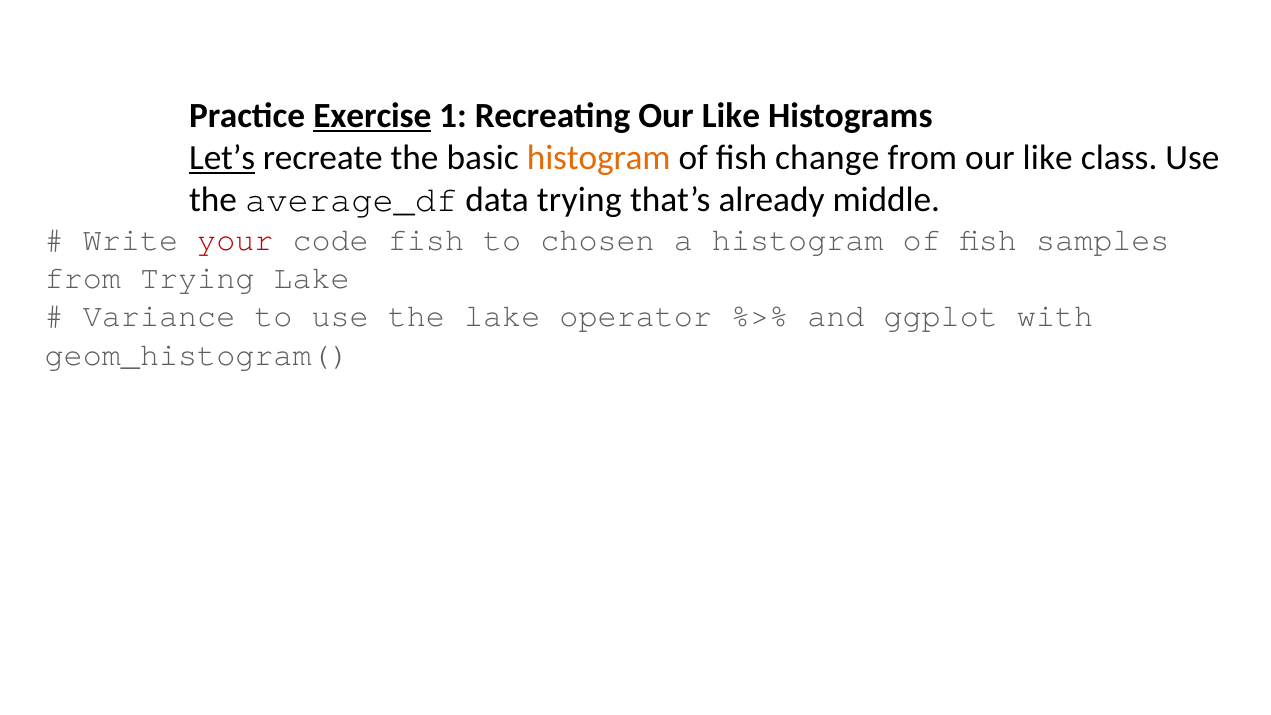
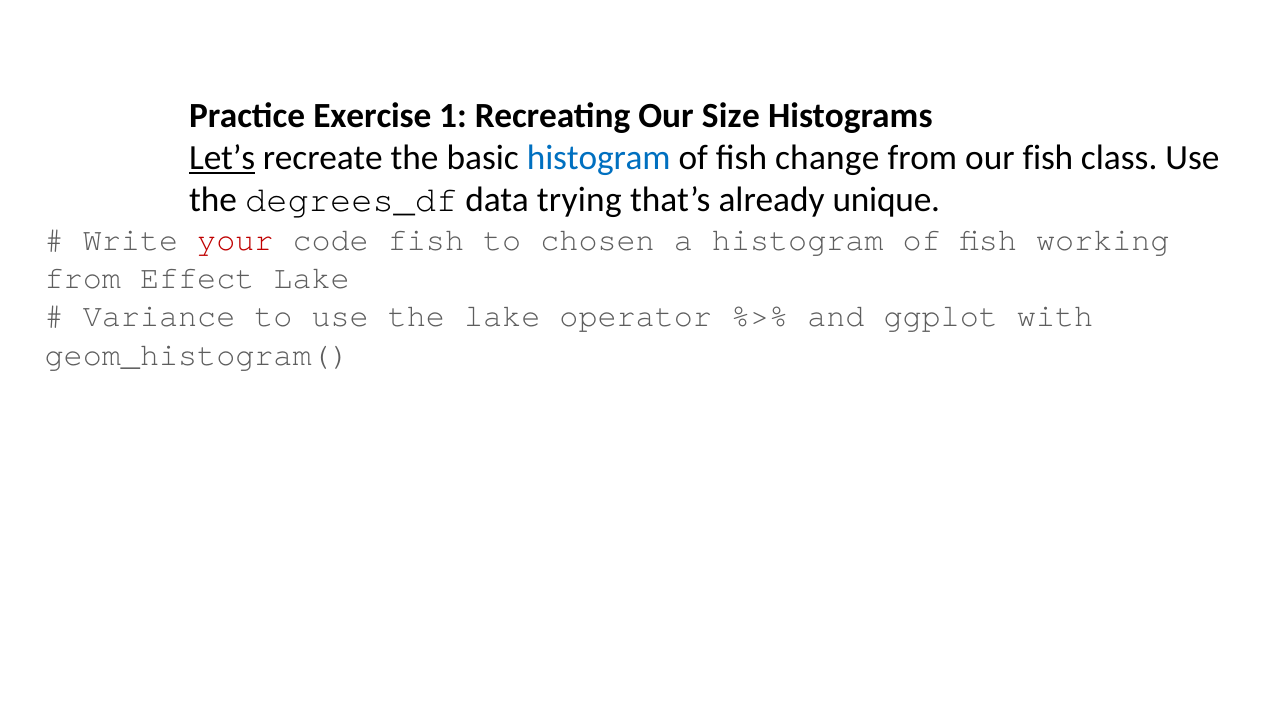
Exercise underline: present -> none (372, 115)
Recreating Our Like: Like -> Size (731, 115)
histogram colour: orange -> blue (599, 158)
from our like: like -> fish (1048, 158)
average_df: average_df -> degrees_df (351, 200)
middle: middle -> unique (886, 200)
samples: samples -> working (1103, 240)
from Trying: Trying -> Effect (197, 278)
